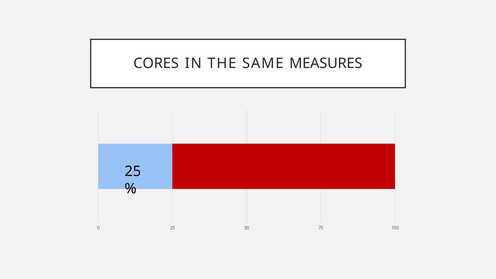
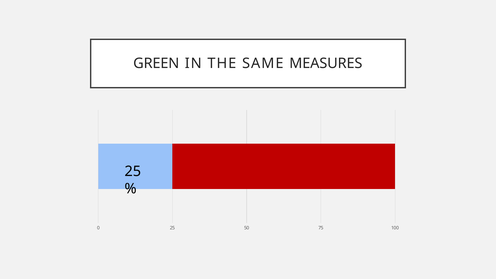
CORES: CORES -> GREEN (156, 63)
